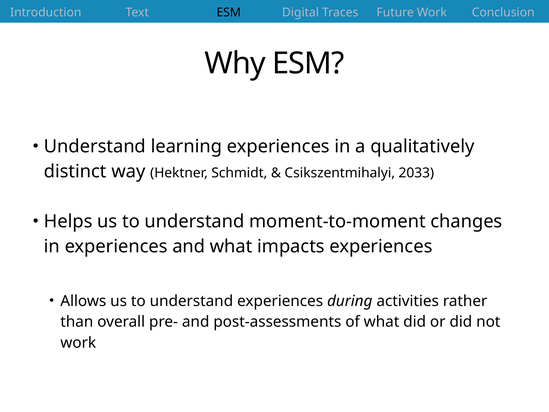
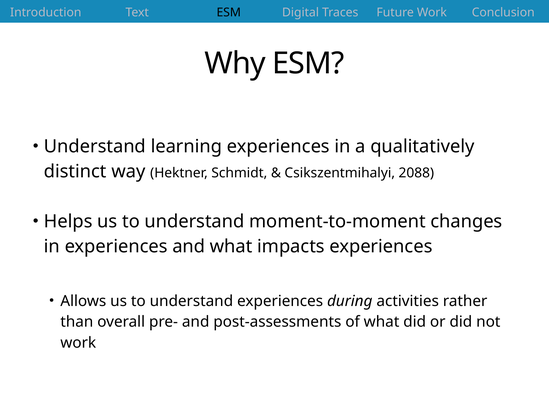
2033: 2033 -> 2088 (416, 173)
